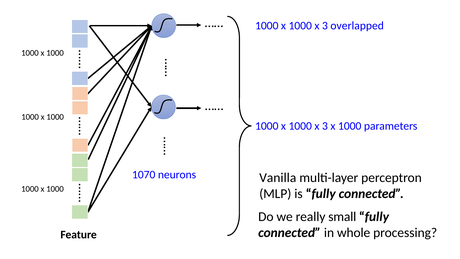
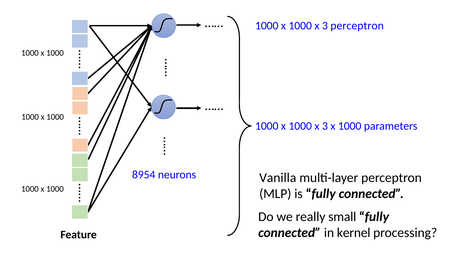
3 overlapped: overlapped -> perceptron (357, 26)
1070: 1070 -> 8954 (144, 175)
whole: whole -> kernel (354, 233)
